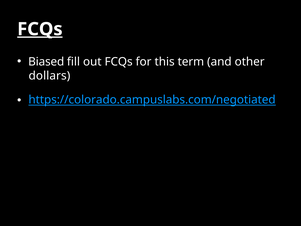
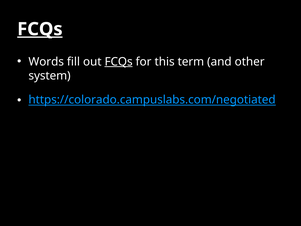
Biased: Biased -> Words (46, 62)
FCQs underline: none -> present (119, 62)
dollars: dollars -> system (50, 76)
